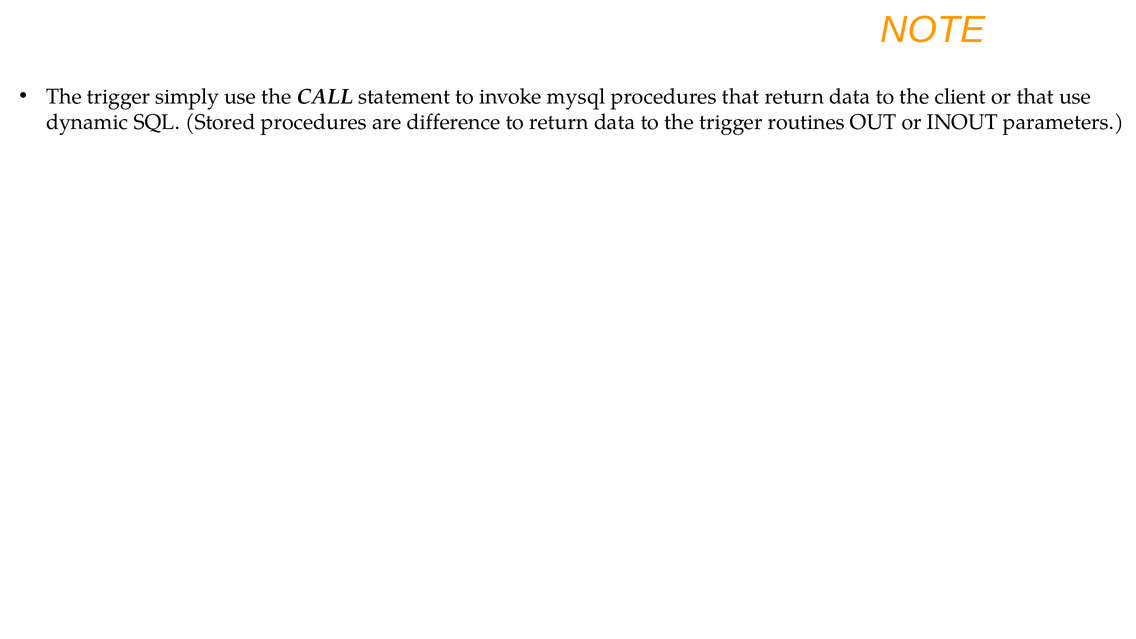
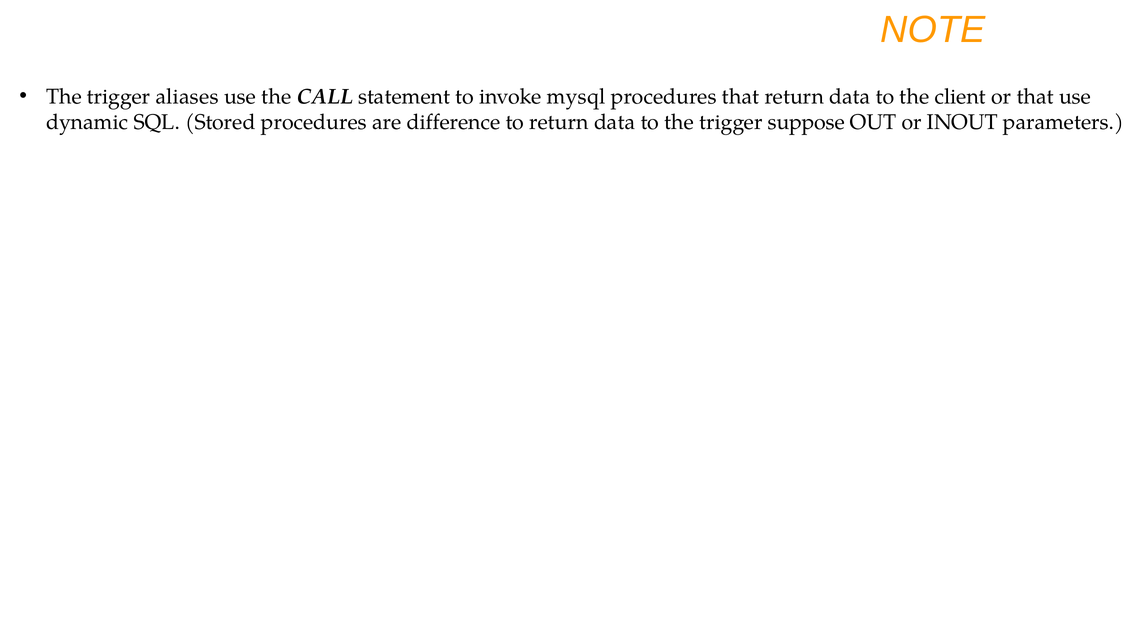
simply: simply -> aliases (187, 97)
routines: routines -> suppose (806, 122)
